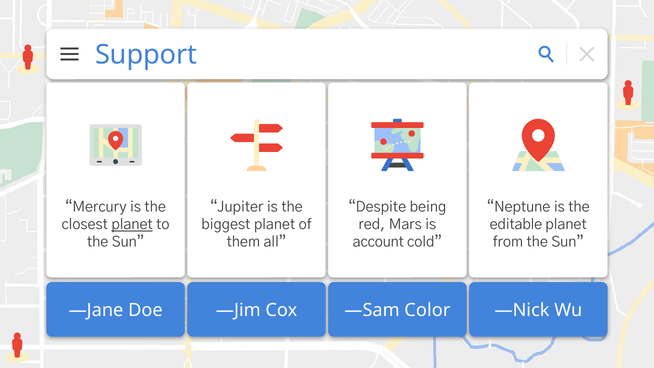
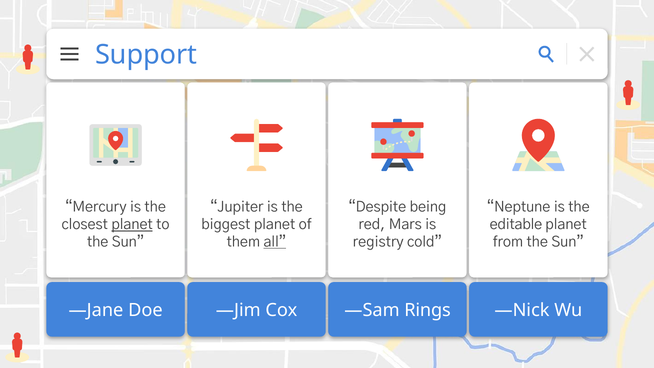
all underline: none -> present (275, 242)
account: account -> registry (378, 242)
Color: Color -> Rings (428, 310)
